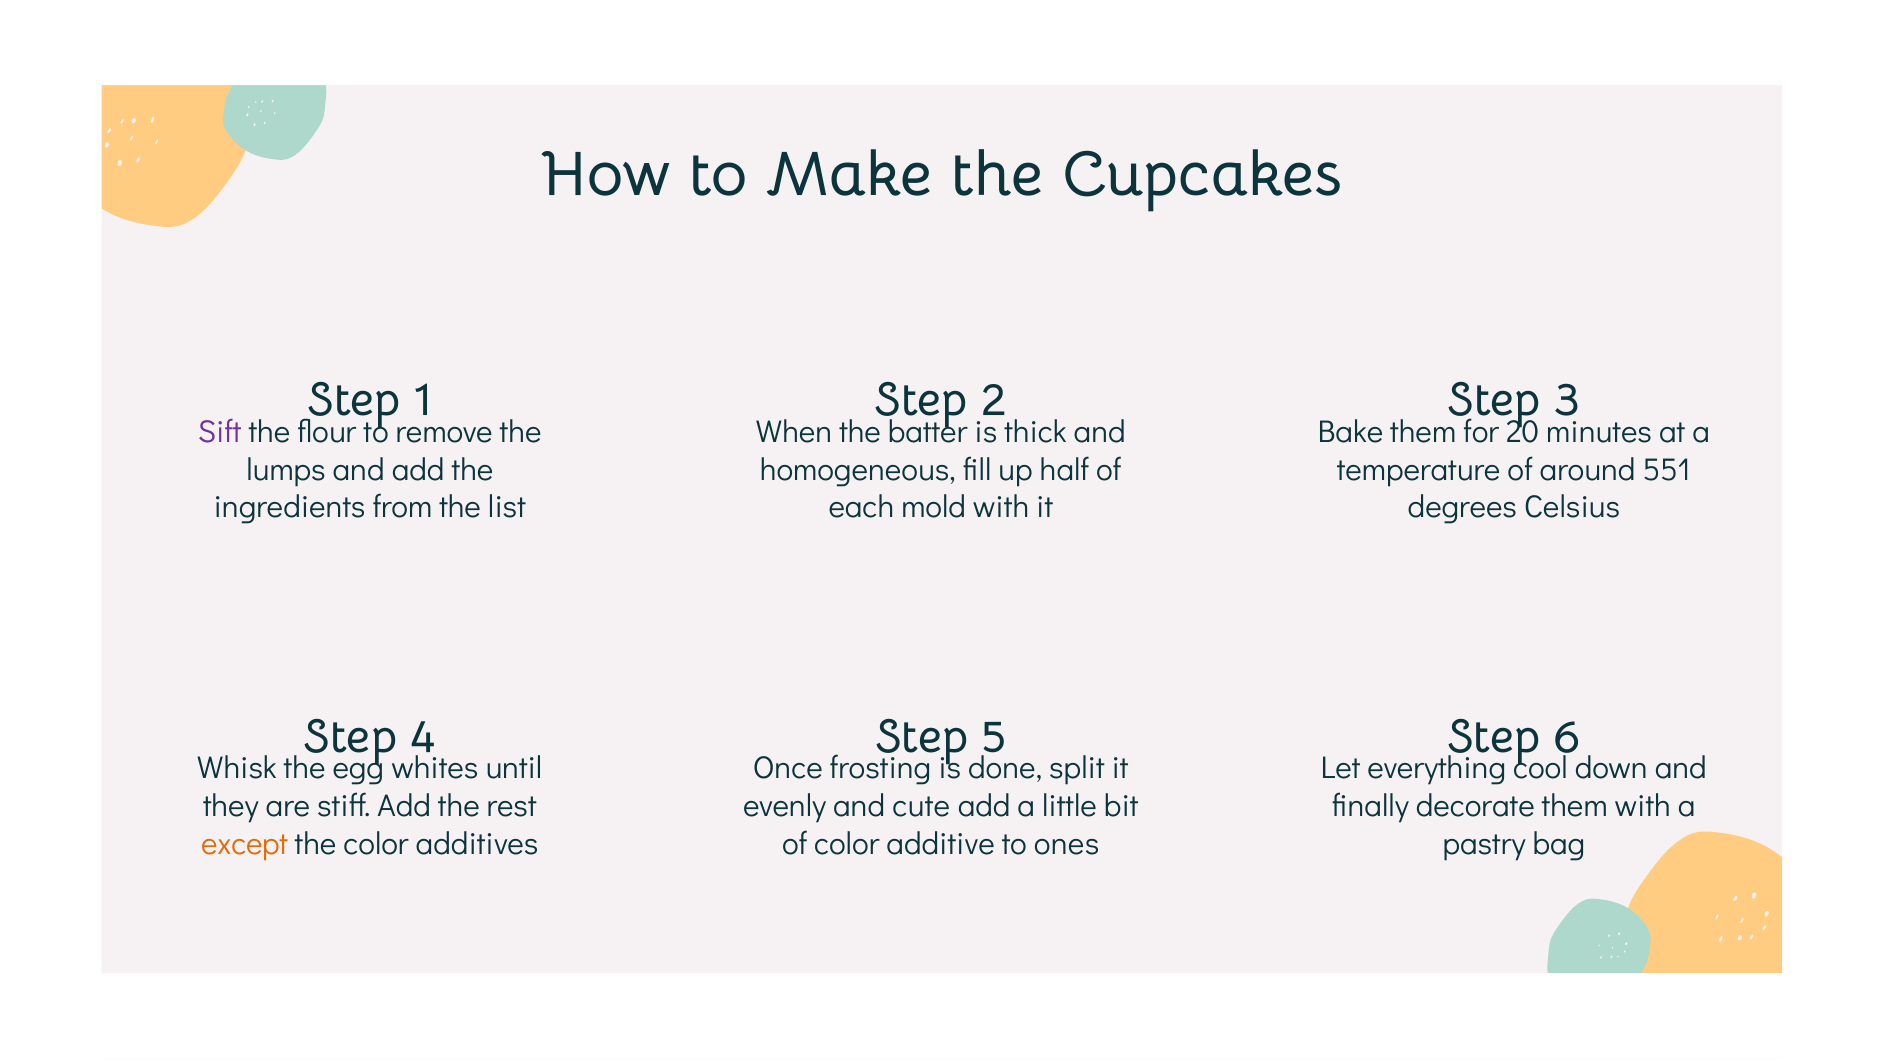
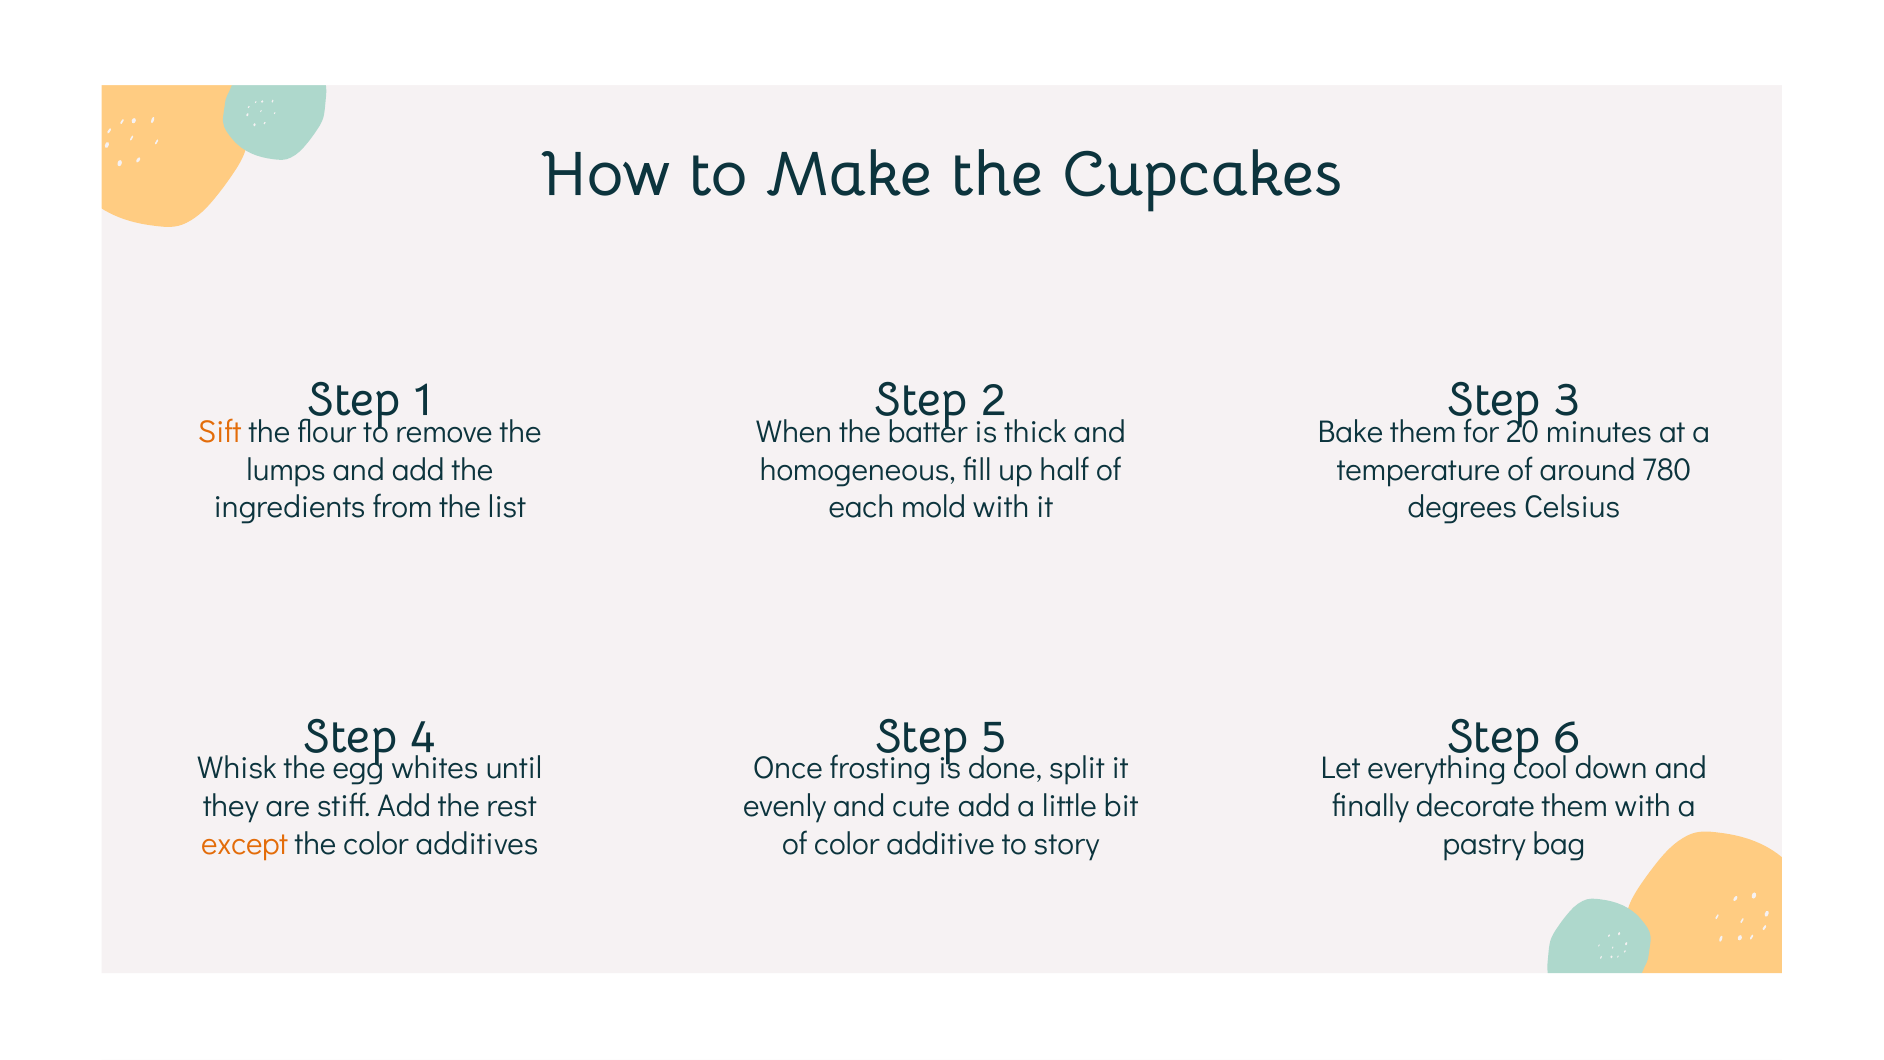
Sift colour: purple -> orange (220, 432)
551: 551 -> 780 (1667, 470)
ones: ones -> story (1067, 844)
